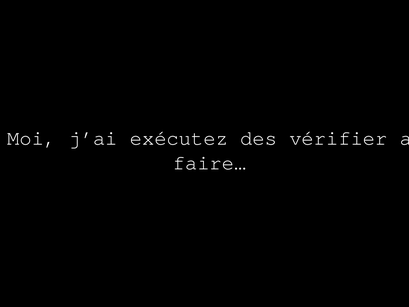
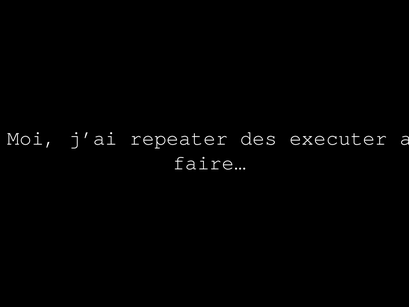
exécutez: exécutez -> repeater (179, 138)
vérifier: vérifier -> executer (338, 138)
